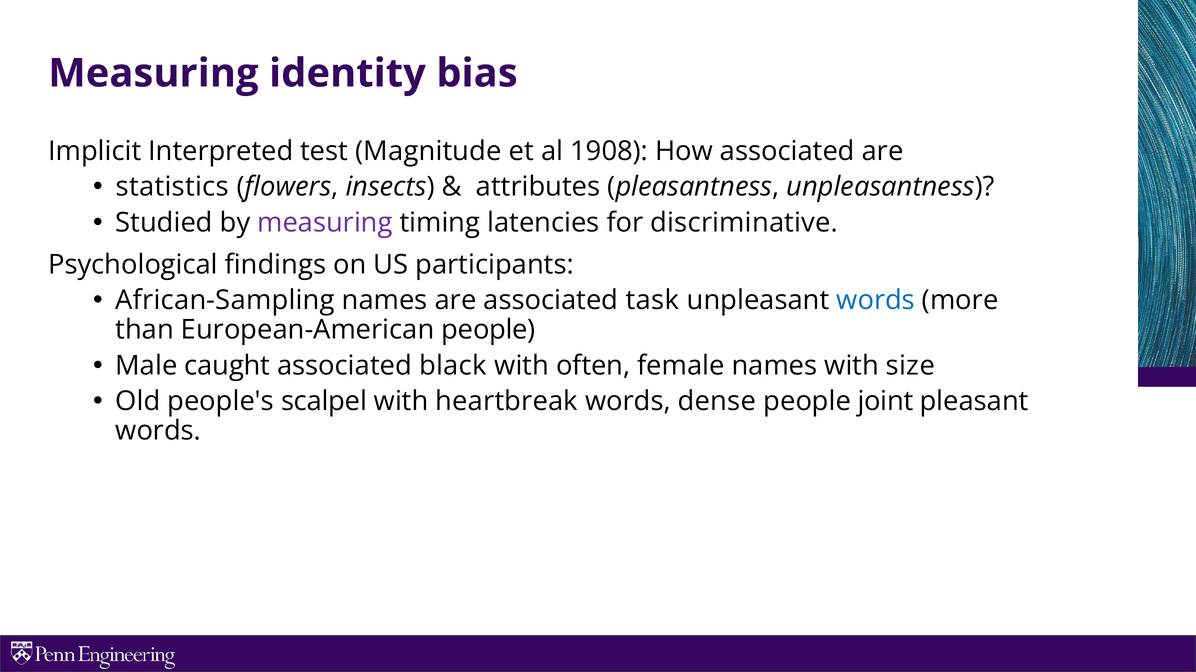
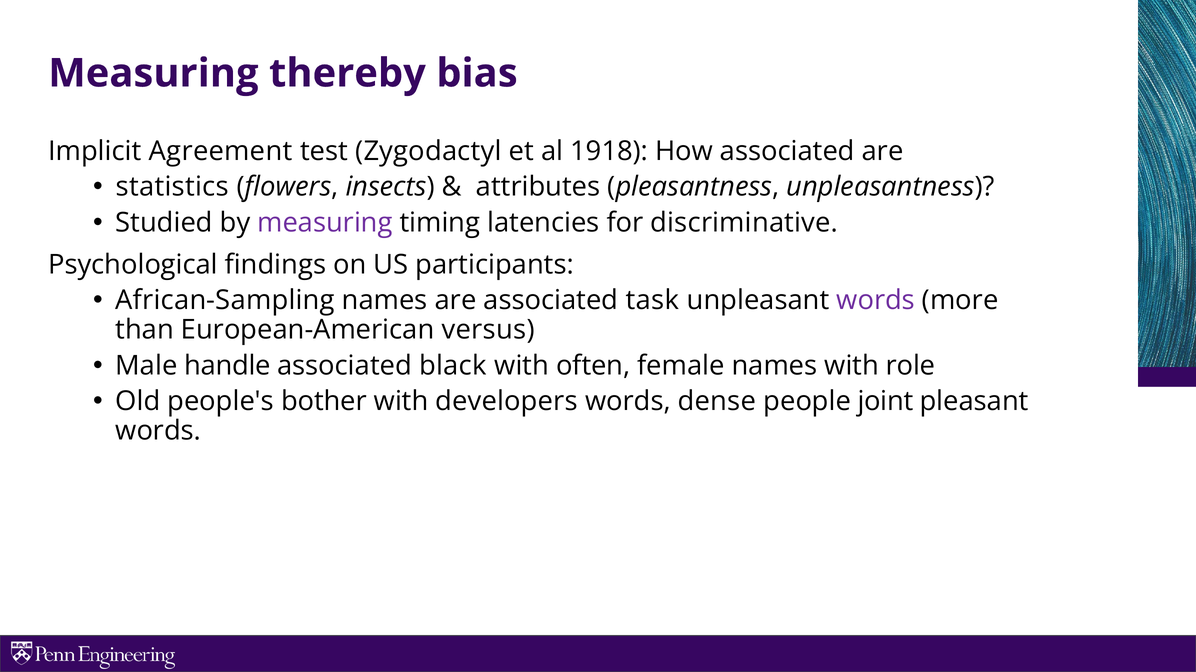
identity: identity -> thereby (347, 73)
Interpreted: Interpreted -> Agreement (221, 151)
Magnitude: Magnitude -> Zygodactyl (428, 151)
1908: 1908 -> 1918 (609, 151)
words colour: blue -> purple (876, 301)
European-American people: people -> versus (488, 330)
caught: caught -> handle (227, 366)
size: size -> role (911, 366)
scalpel: scalpel -> bother (324, 402)
heartbreak: heartbreak -> developers (507, 402)
